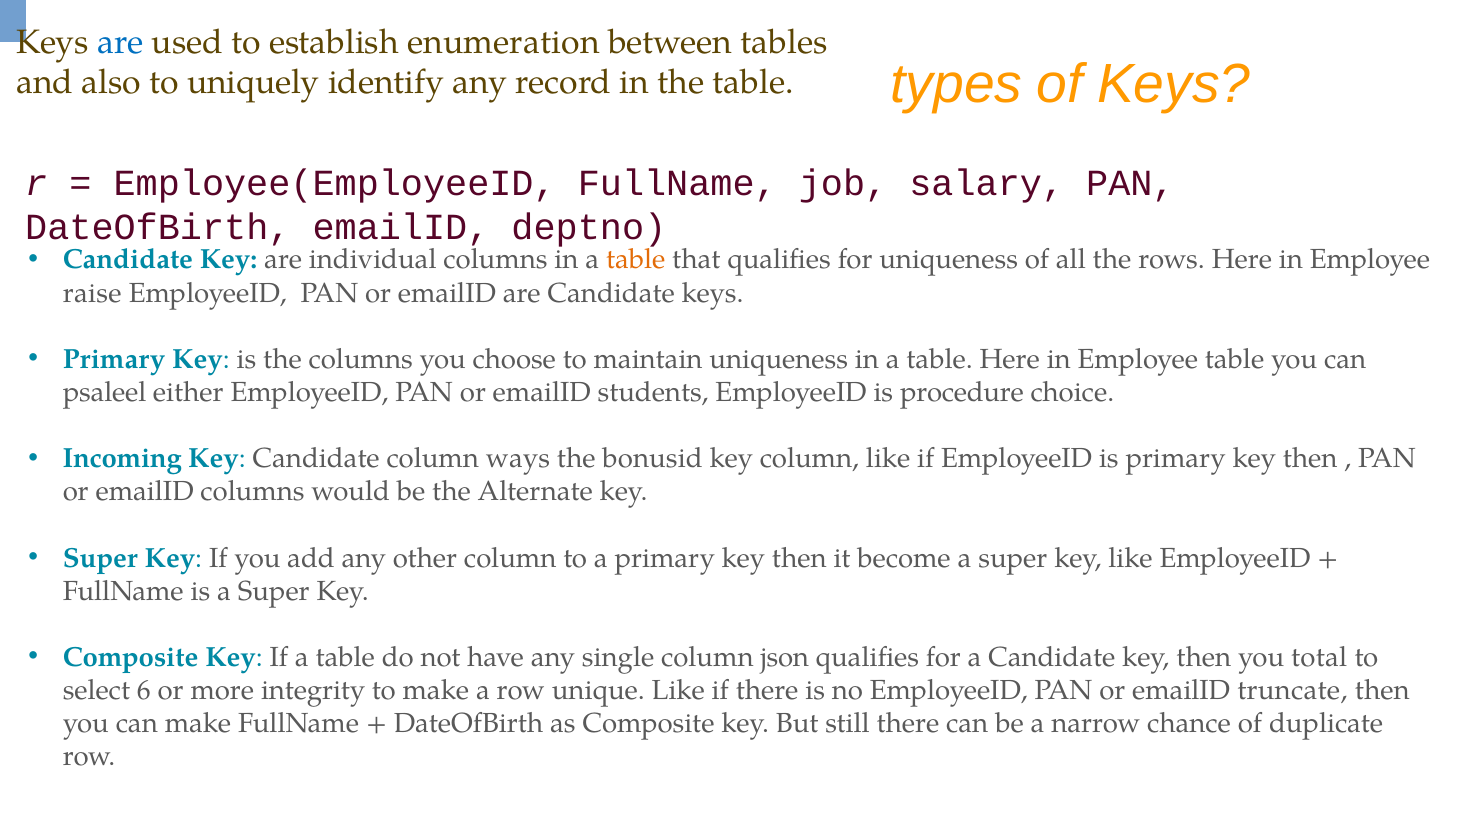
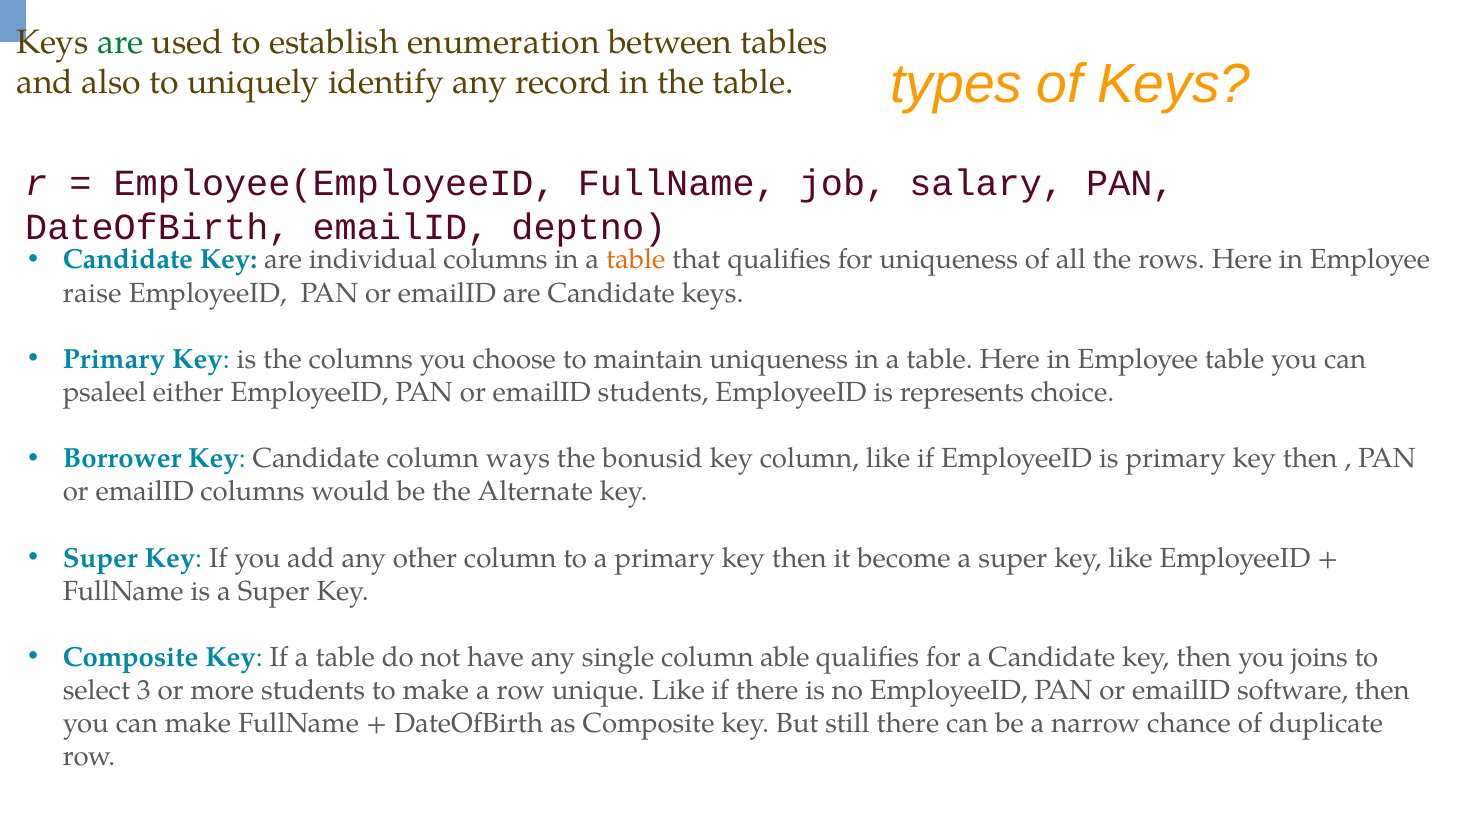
are colour: blue -> green (120, 42)
procedure: procedure -> represents (962, 393)
Incoming: Incoming -> Borrower (122, 459)
json: json -> able (785, 658)
total: total -> joins (1319, 658)
6: 6 -> 3 (144, 691)
more integrity: integrity -> students (313, 691)
truncate: truncate -> software (1293, 691)
